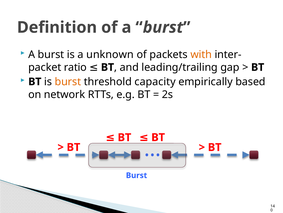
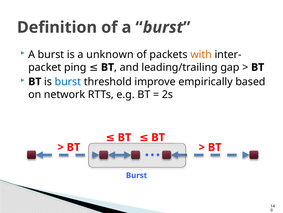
ratio: ratio -> ping (75, 67)
burst colour: orange -> blue (68, 81)
capacity: capacity -> improve (155, 81)
